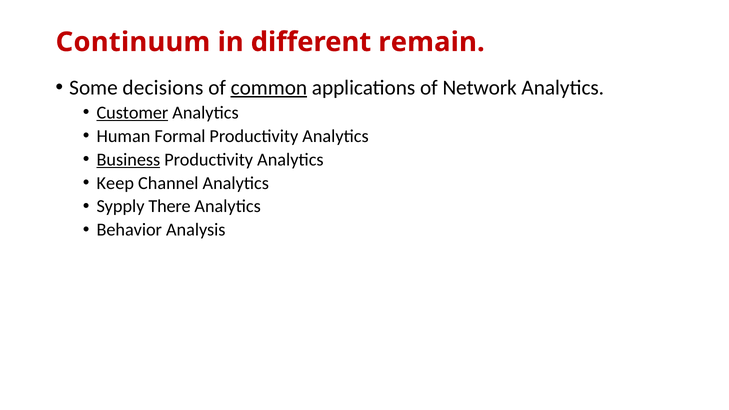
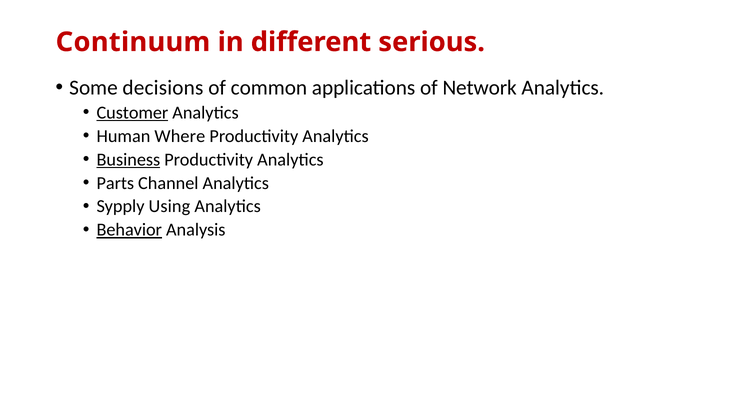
remain: remain -> serious (432, 42)
common underline: present -> none (269, 88)
Formal: Formal -> Where (180, 136)
Keep: Keep -> Parts (115, 183)
There: There -> Using (169, 207)
Behavior underline: none -> present (129, 230)
